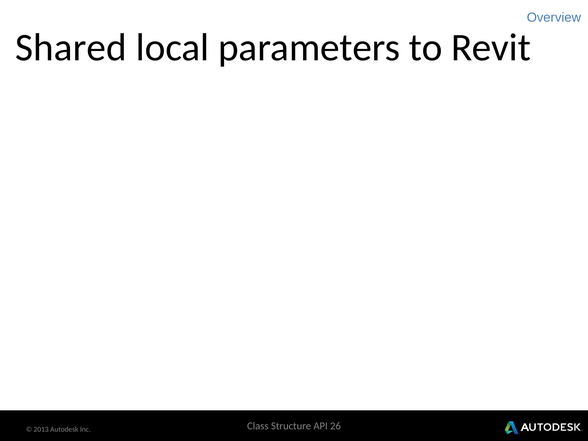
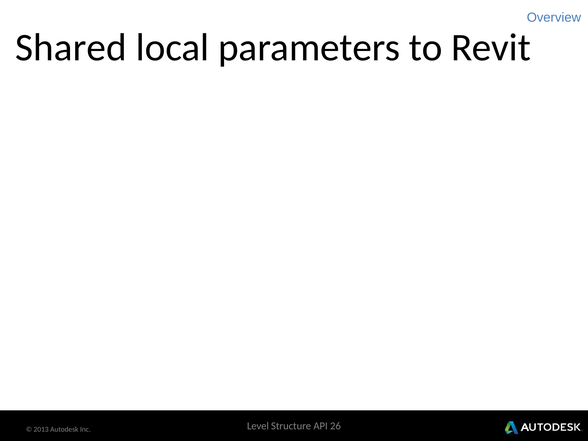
Class: Class -> Level (258, 426)
